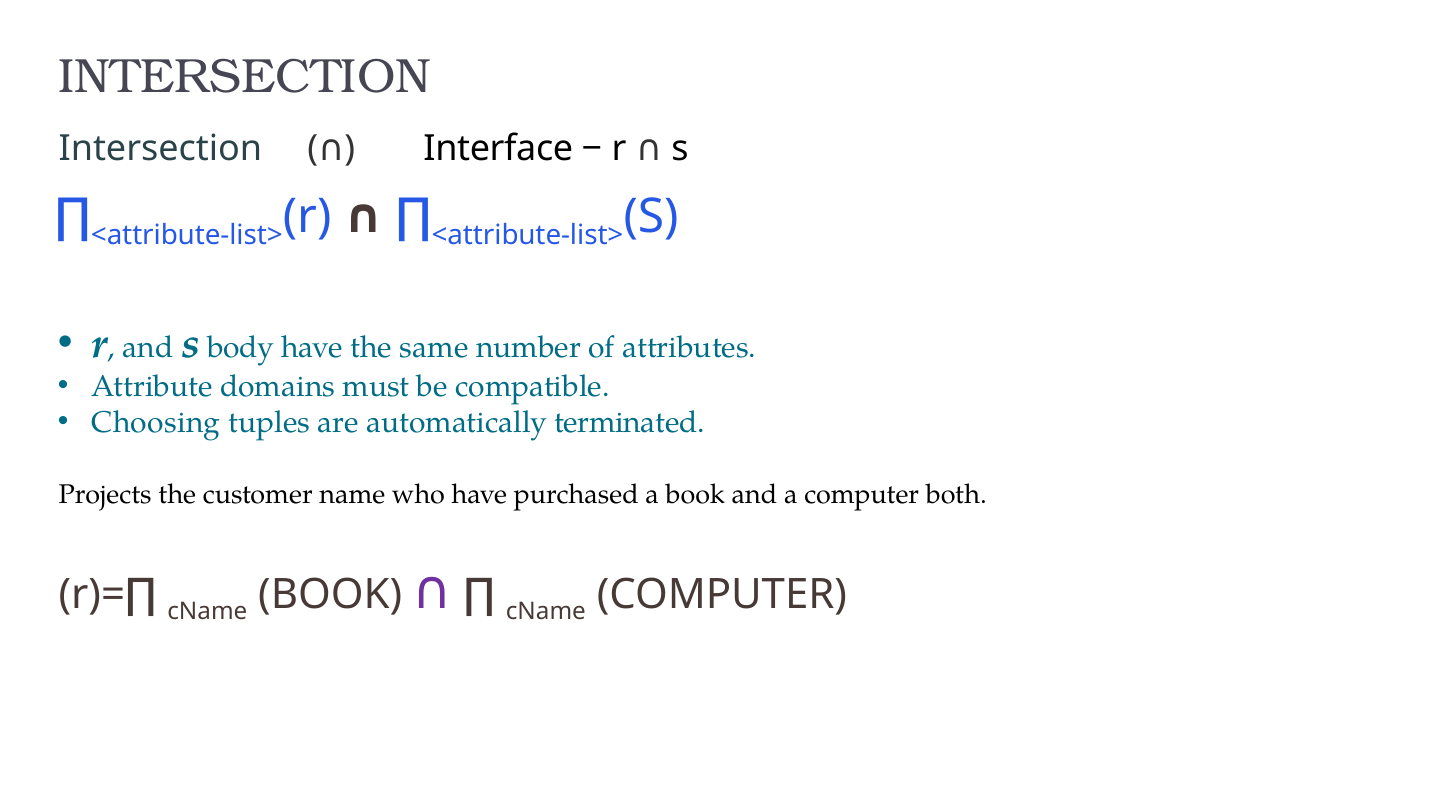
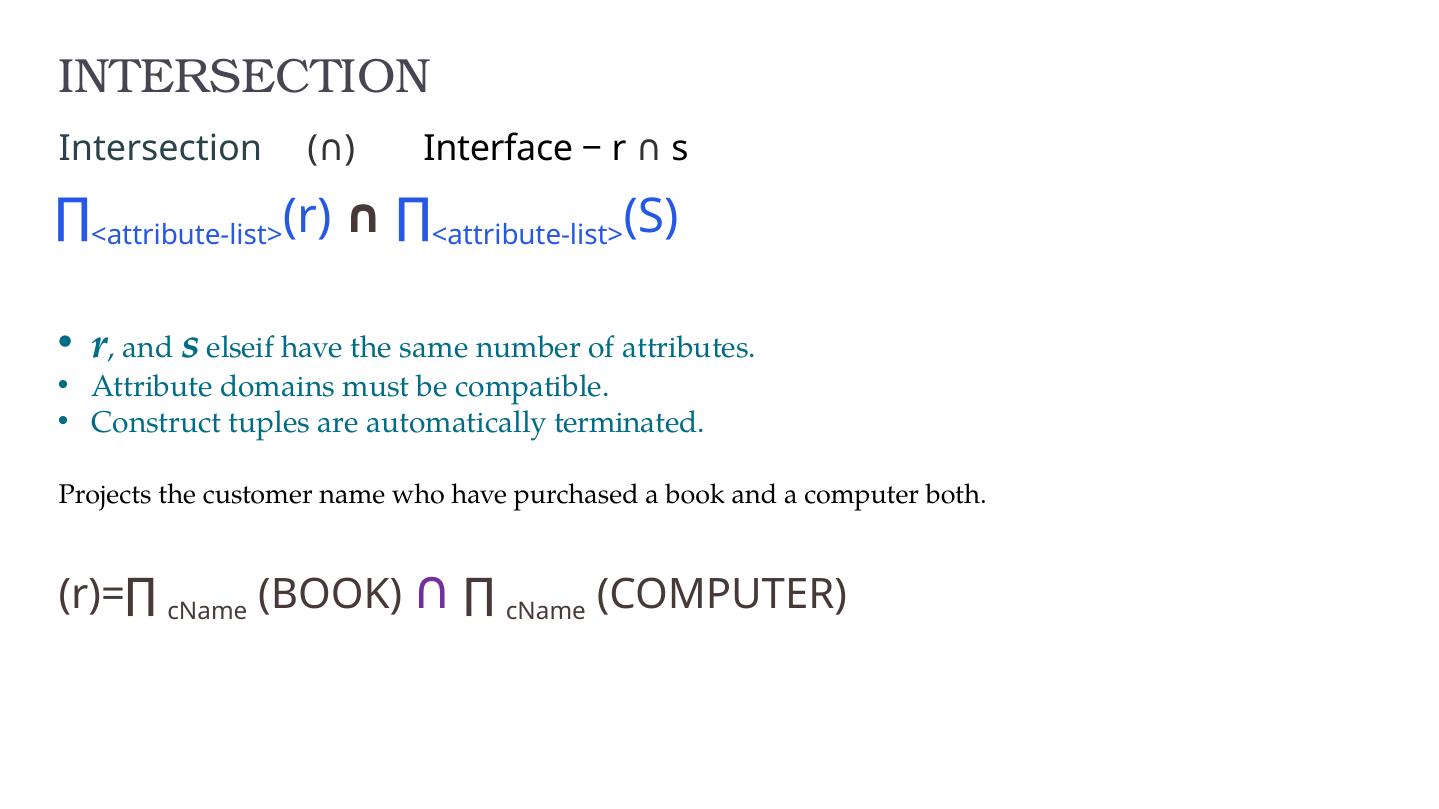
body: body -> elseif (241, 348)
Choosing: Choosing -> Construct (156, 423)
